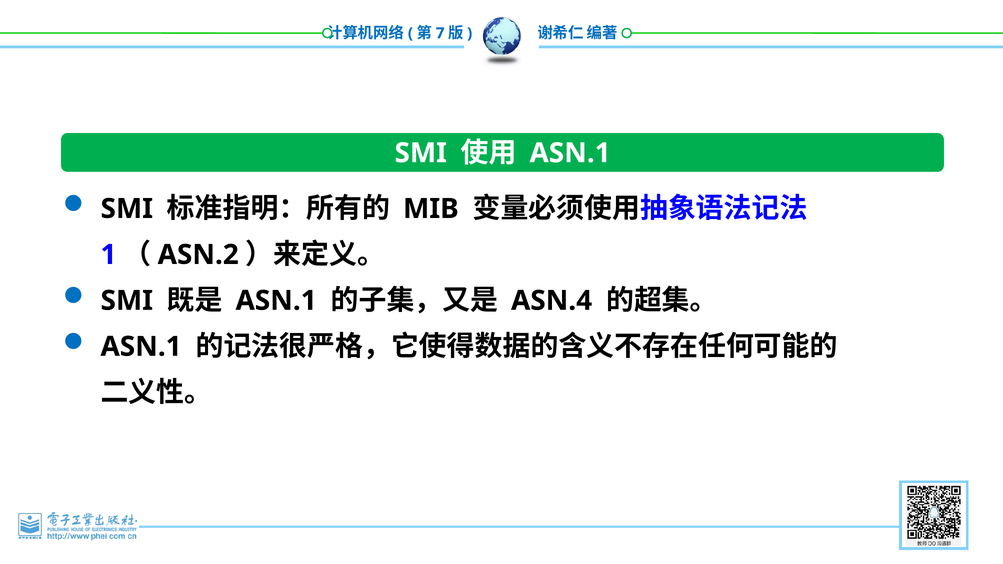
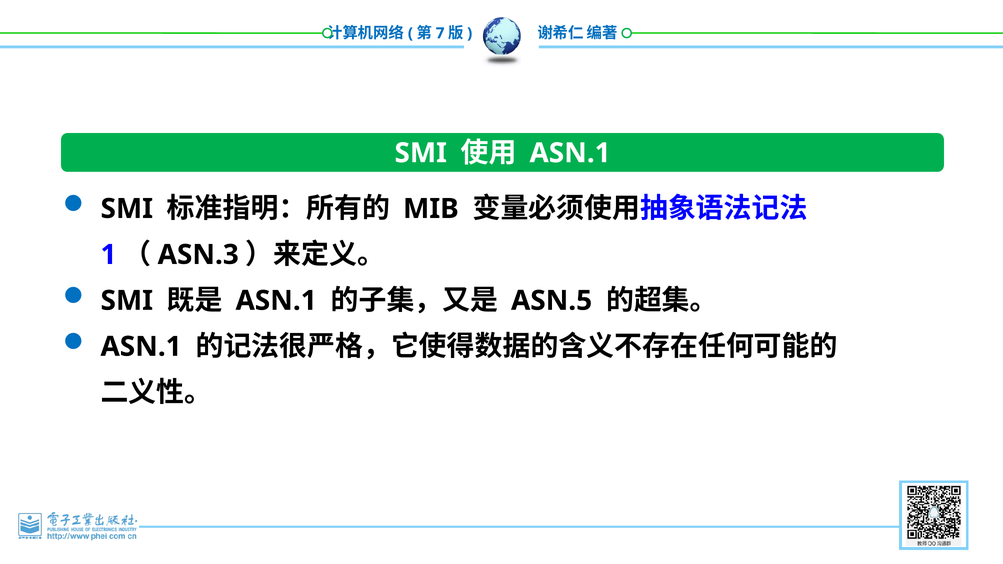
ASN.2: ASN.2 -> ASN.3 (198, 255)
ASN.4: ASN.4 -> ASN.5 (552, 301)
